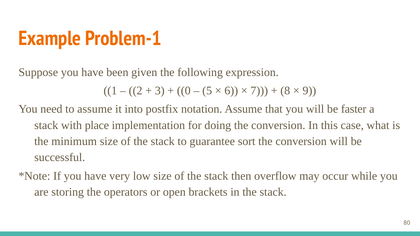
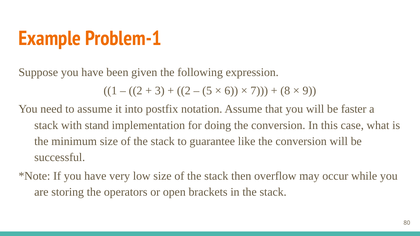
0: 0 -> 2 (184, 91)
place: place -> stand (97, 125)
sort: sort -> like (247, 141)
